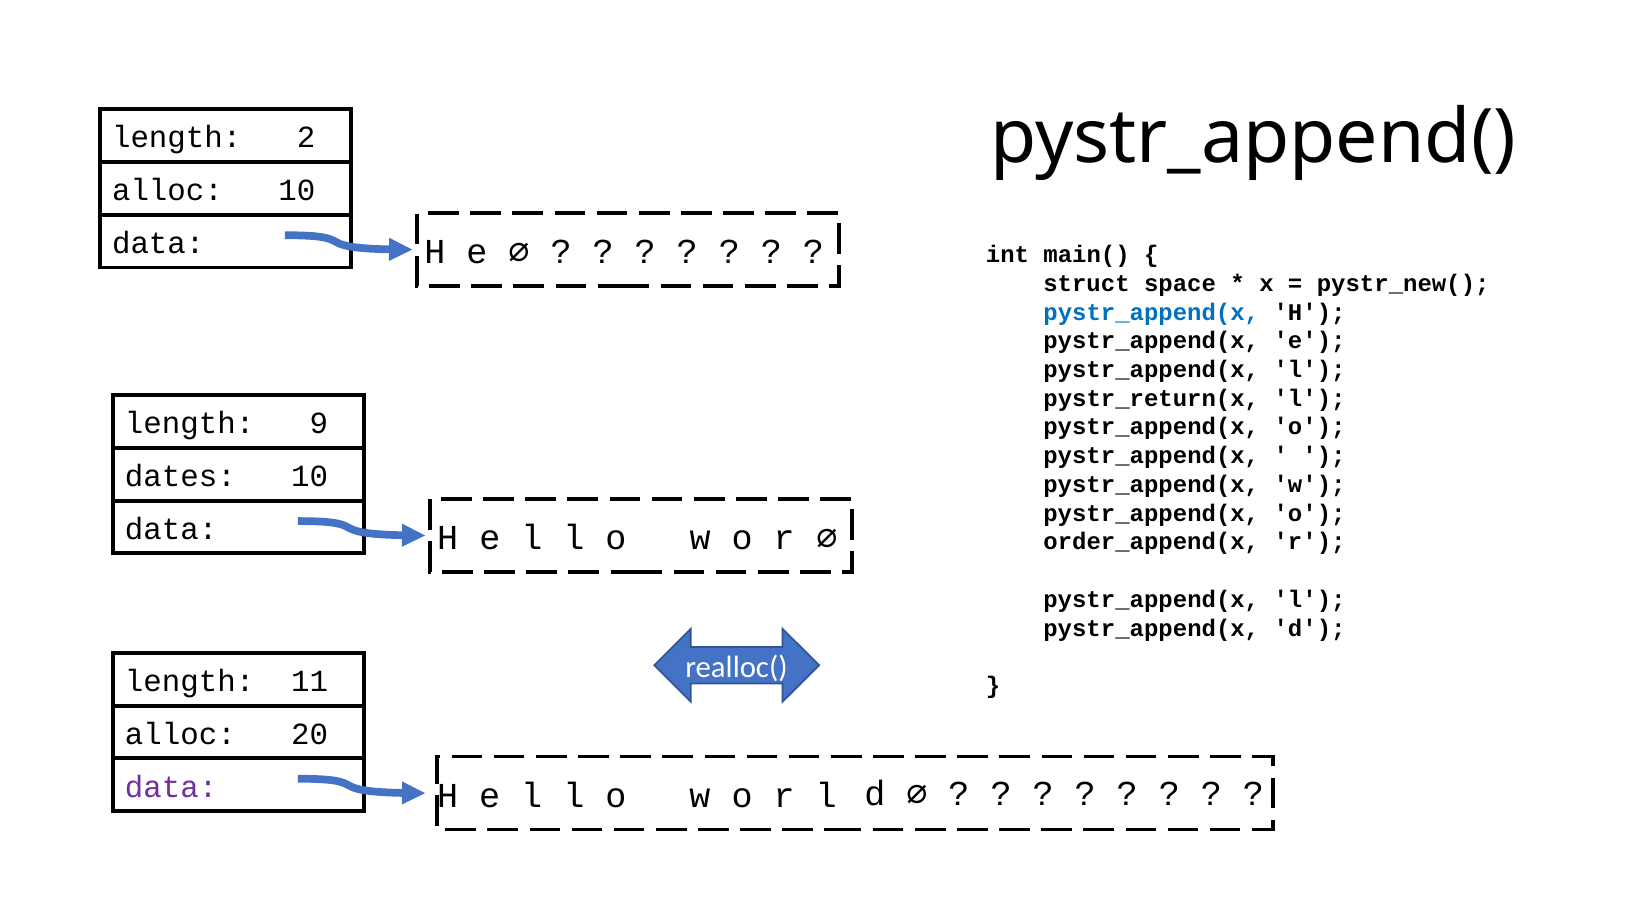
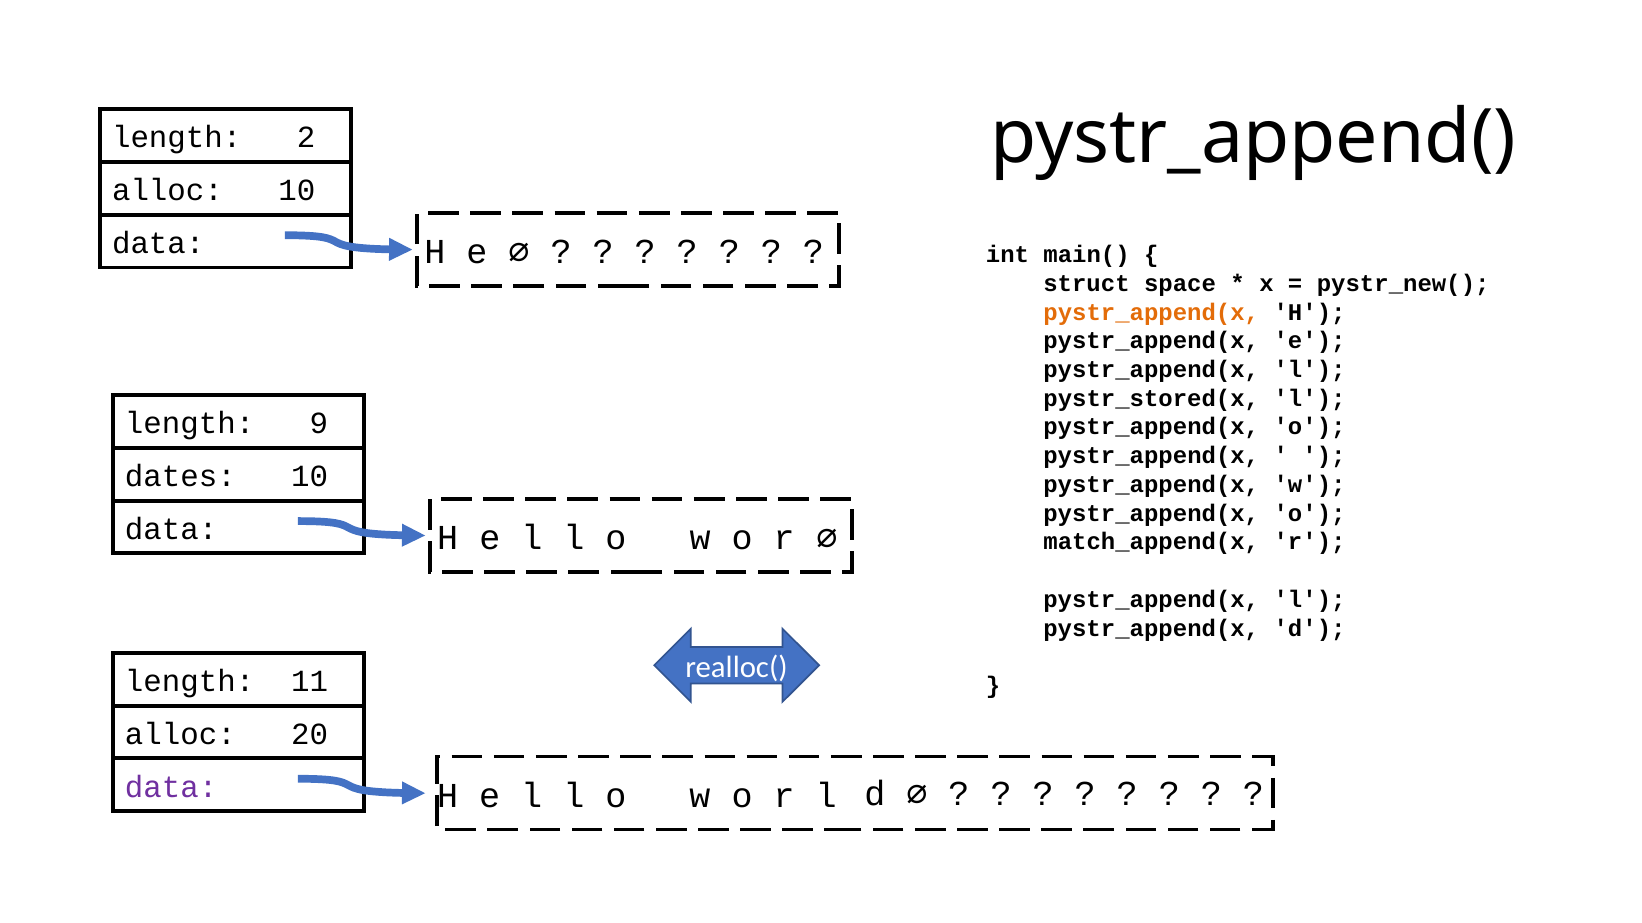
pystr_append(x colour: blue -> orange (1151, 312)
pystr_return(x: pystr_return(x -> pystr_stored(x (1151, 399)
order_append(x: order_append(x -> match_append(x (1151, 542)
